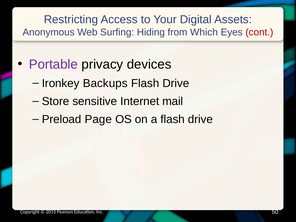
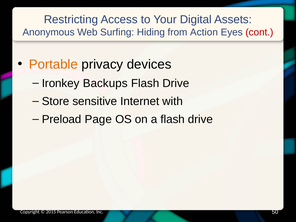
Which: Which -> Action (204, 32)
Portable colour: purple -> orange (53, 64)
mail: mail -> with (173, 101)
